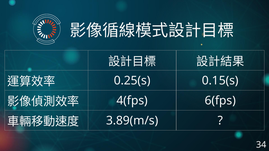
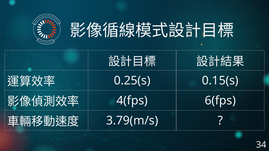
3.89(m/s: 3.89(m/s -> 3.79(m/s (132, 121)
